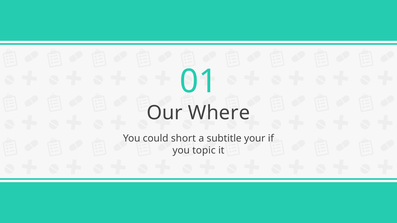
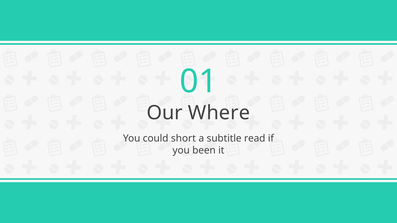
your: your -> read (255, 139)
topic: topic -> been (204, 150)
